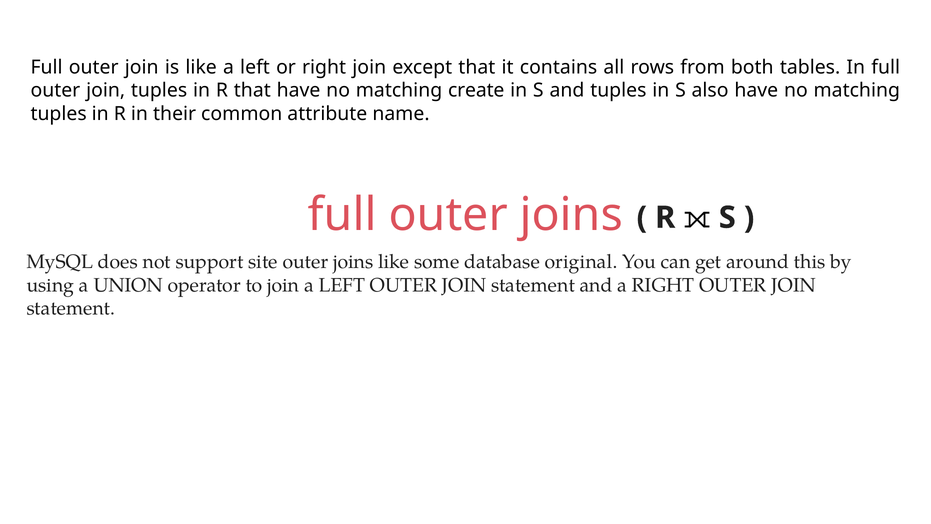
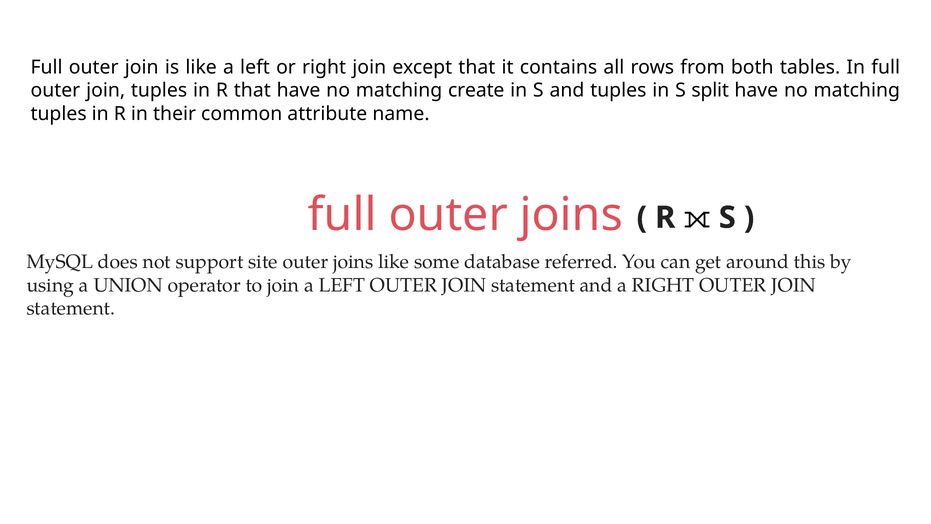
also: also -> split (710, 90)
original: original -> referred (581, 262)
